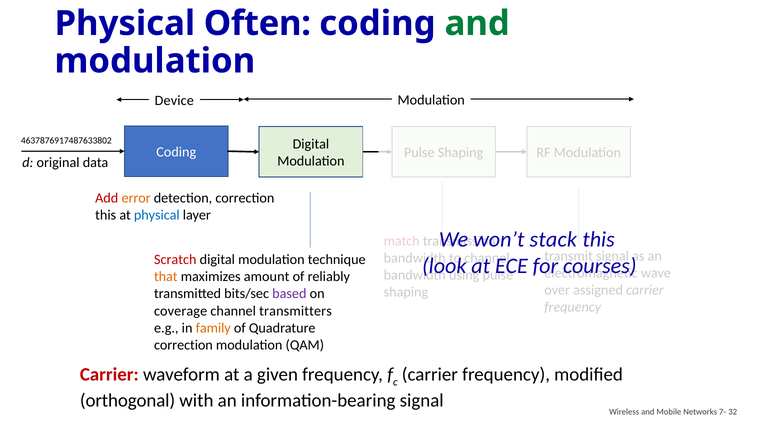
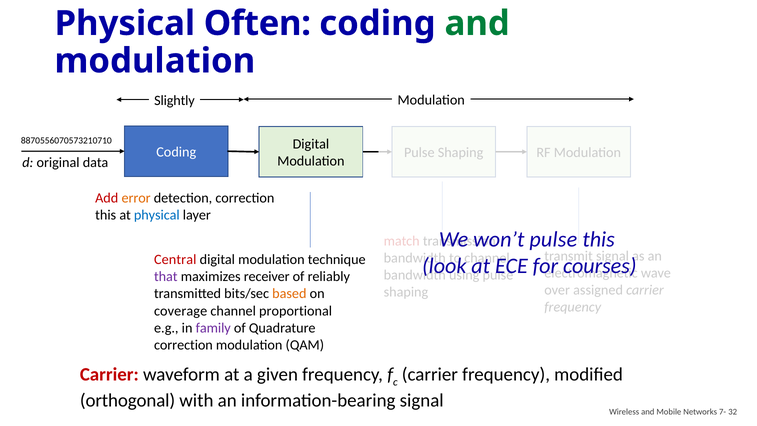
Device: Device -> Slightly (174, 100)
4637876917487633802: 4637876917487633802 -> 8870556070573210710 (66, 141)
won’t stack: stack -> pulse (553, 239)
Scratch: Scratch -> Central (175, 260)
that colour: orange -> purple (166, 277)
amount: amount -> receiver (267, 277)
based colour: purple -> orange (289, 294)
transmitters: transmitters -> proportional (296, 311)
family colour: orange -> purple (213, 328)
